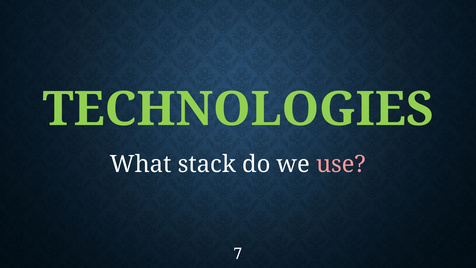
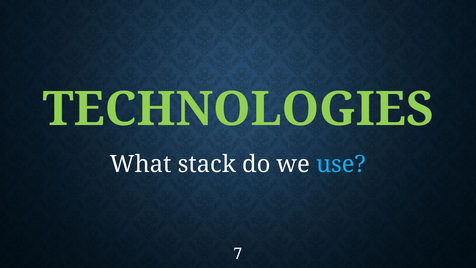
use colour: pink -> light blue (341, 164)
